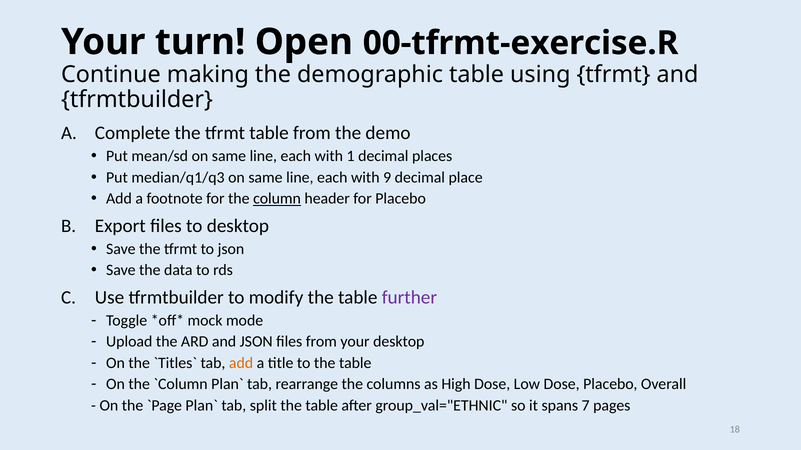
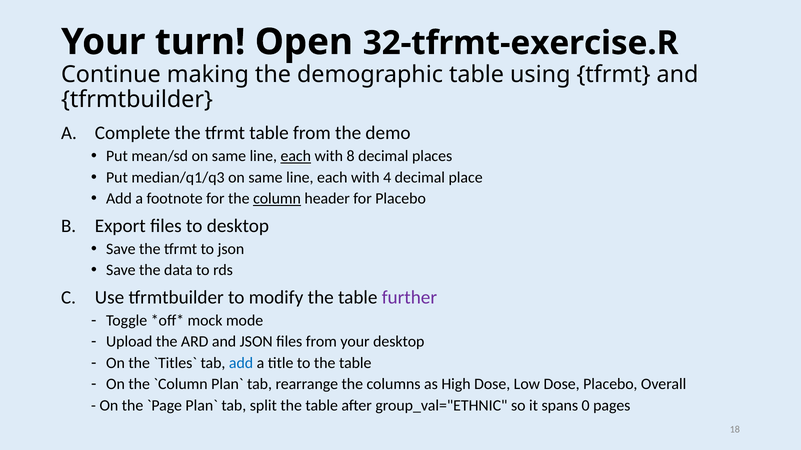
00-tfrmt-exercise.R: 00-tfrmt-exercise.R -> 32-tfrmt-exercise.R (521, 43)
each underline: none -> present (296, 156)
1: 1 -> 8 (351, 156)
9: 9 -> 4 (387, 178)
add colour: orange -> blue (241, 363)
7: 7 -> 0 (586, 406)
